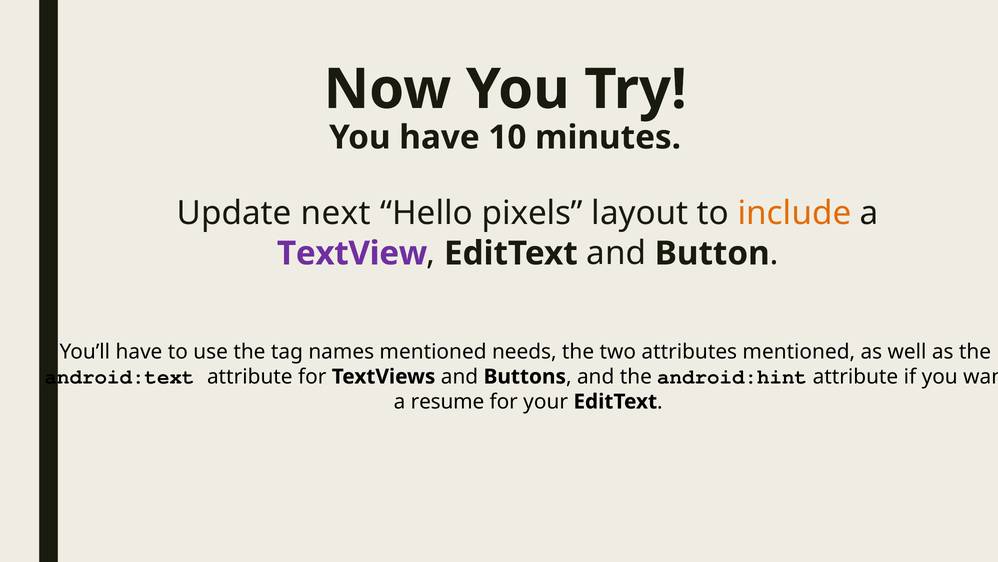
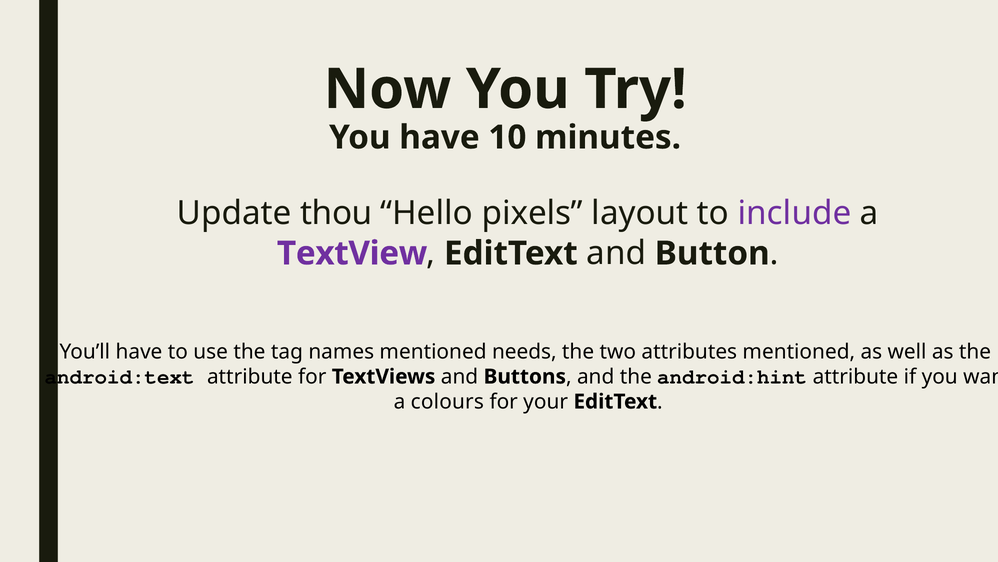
next: next -> thou (336, 213)
include colour: orange -> purple (795, 213)
resume: resume -> colours (447, 401)
